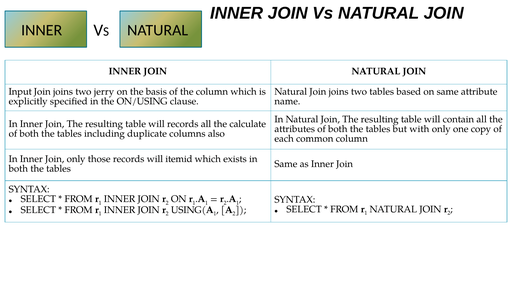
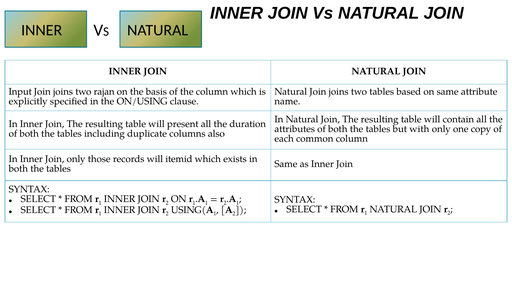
jerry: jerry -> rajan (104, 92)
will records: records -> present (183, 124)
calculate: calculate -> duration (248, 124)
